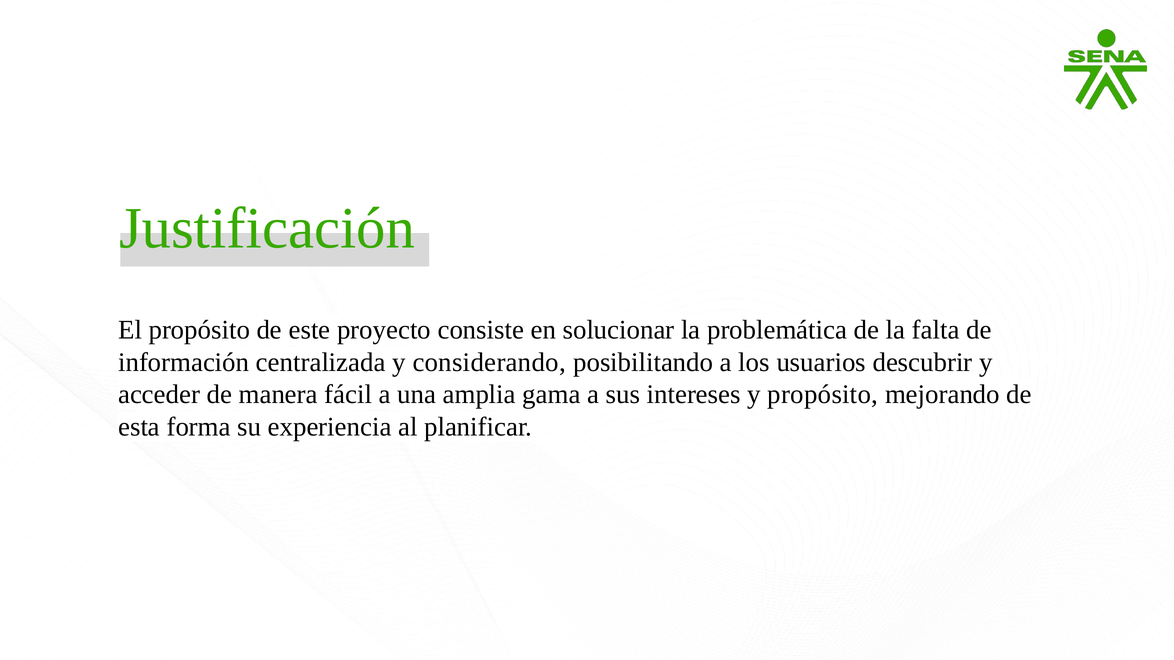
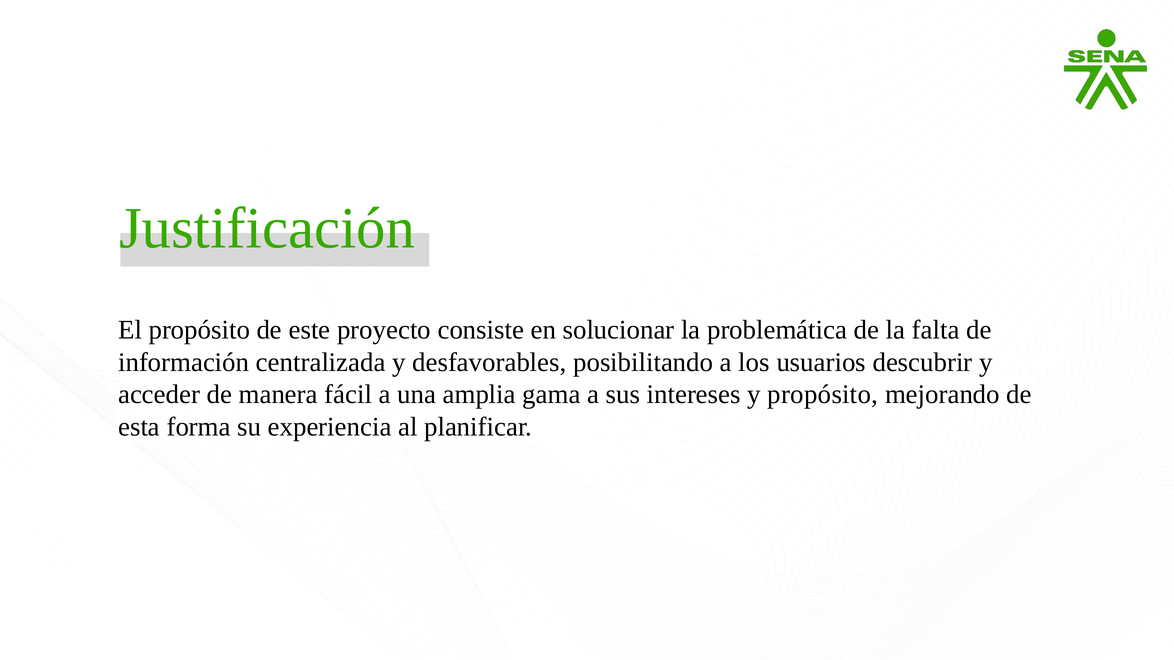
considerando: considerando -> desfavorables (489, 362)
